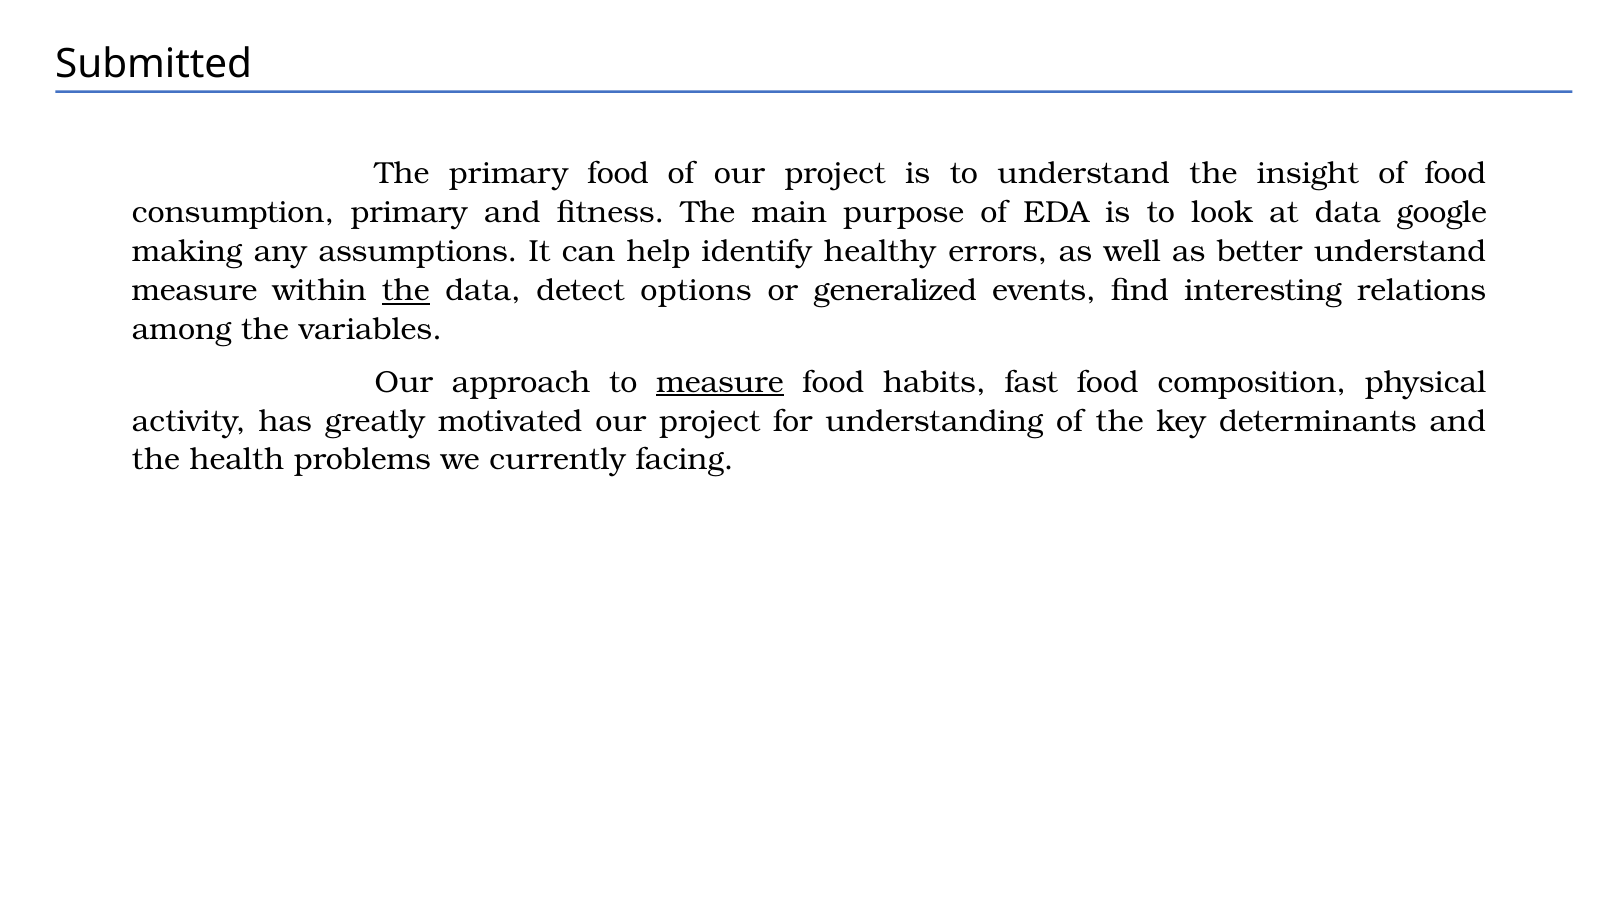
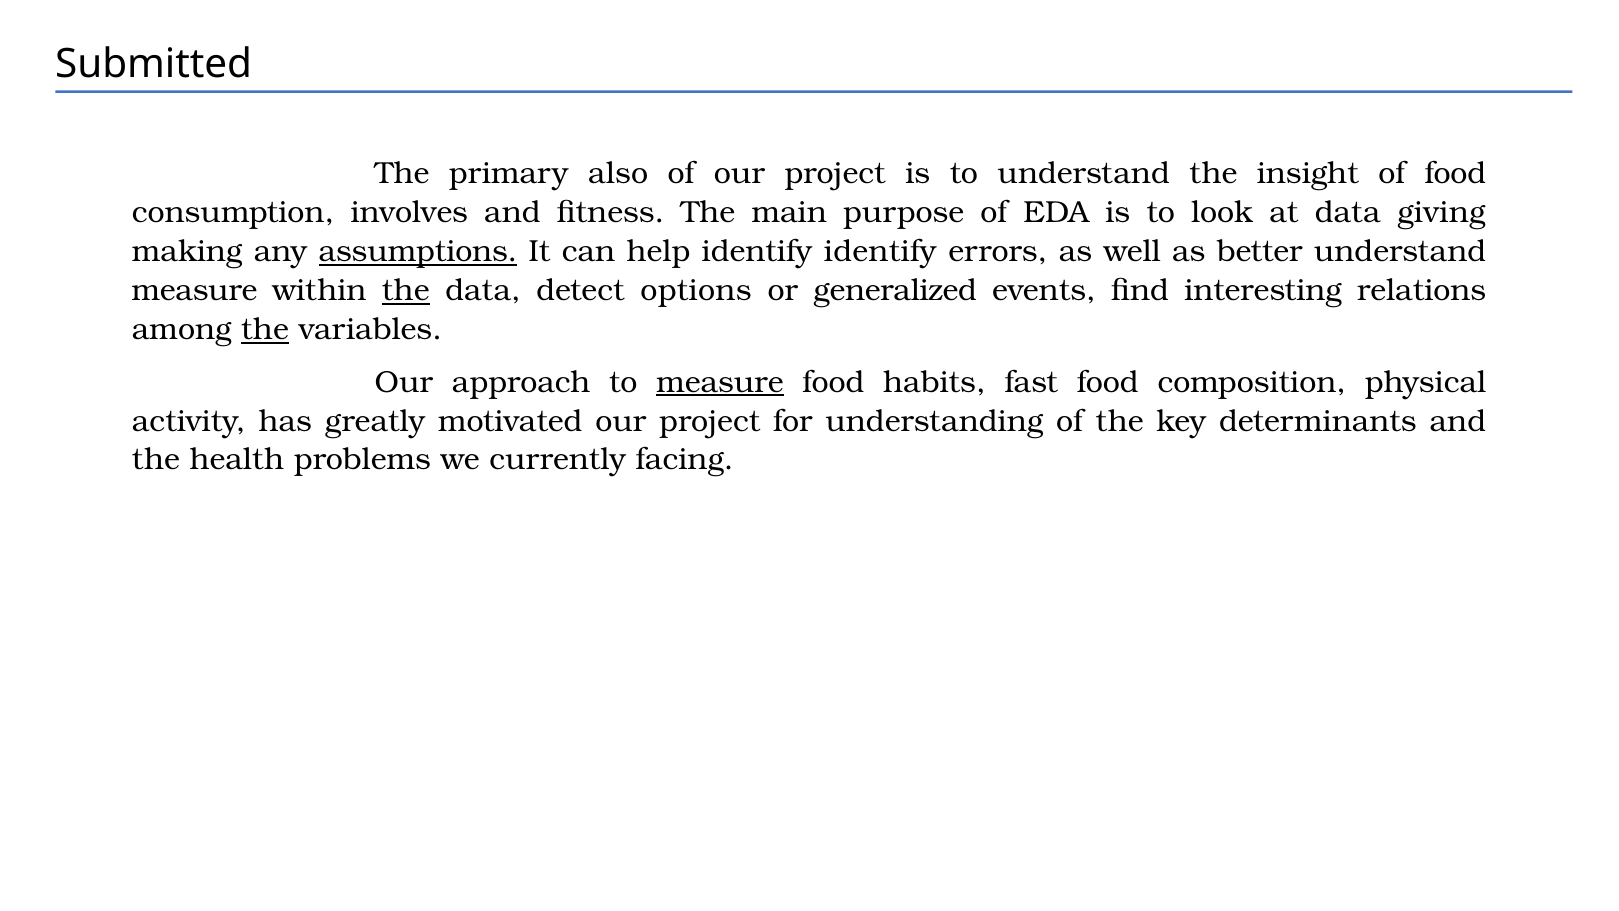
primary food: food -> also (618, 174)
consumption primary: primary -> involves (409, 213)
google: google -> giving (1441, 213)
assumptions underline: none -> present (418, 252)
identify healthy: healthy -> identify (880, 252)
the underline: none -> present (265, 329)
